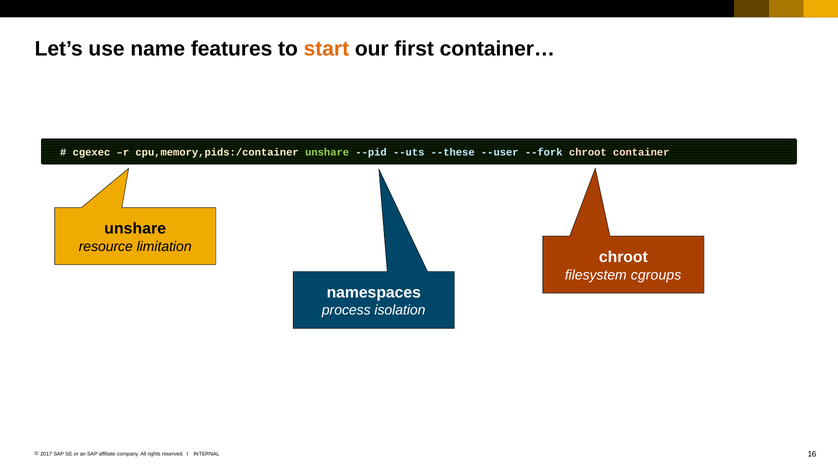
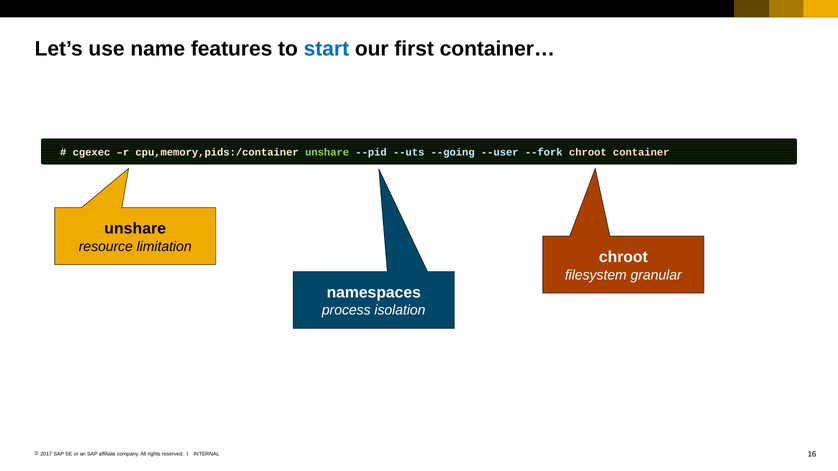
start colour: orange -> blue (326, 49)
--these: --these -> --going (453, 152)
cgroups: cgroups -> granular (656, 275)
